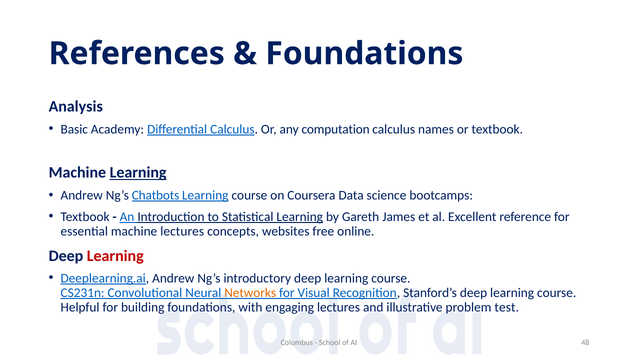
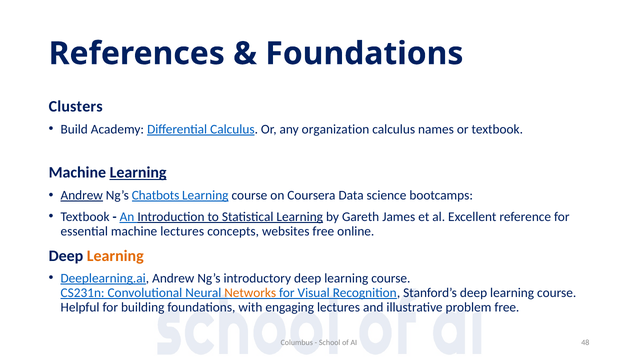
Analysis: Analysis -> Clusters (76, 106)
Basic: Basic -> Build (74, 129)
computation: computation -> organization (336, 129)
Andrew underline: none -> present (82, 195)
Learning colour: red -> orange (115, 256)
problem test: test -> free (507, 307)
